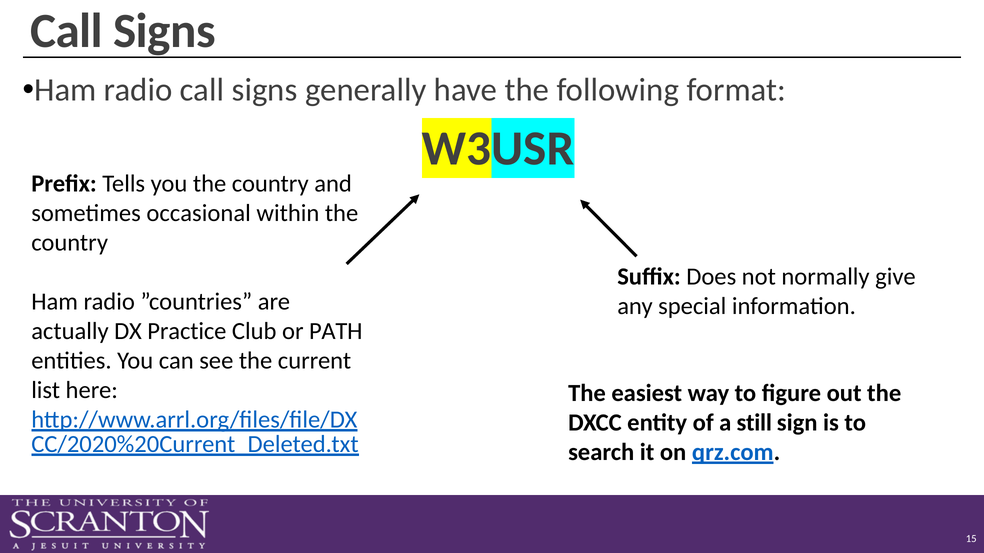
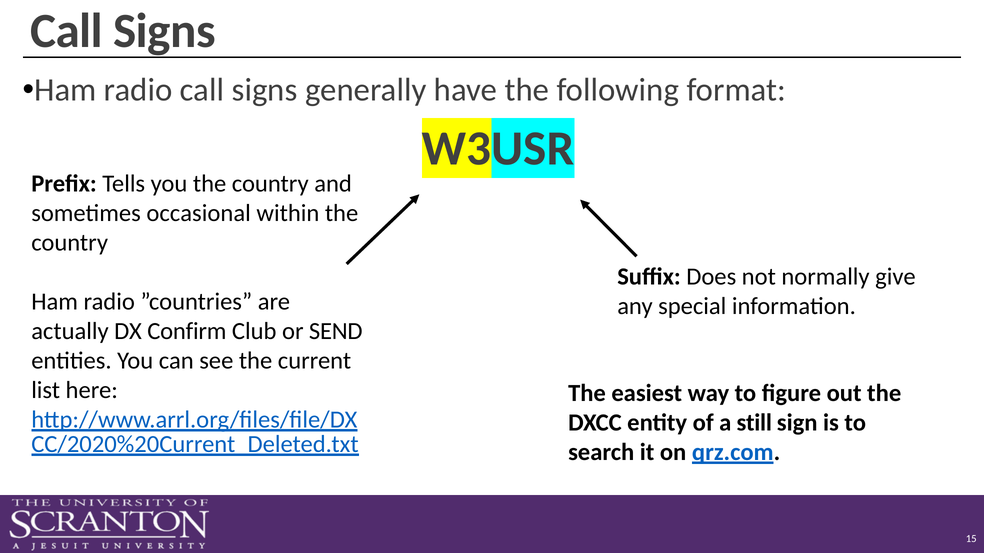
Practice: Practice -> Confirm (187, 332)
PATH: PATH -> SEND (336, 332)
